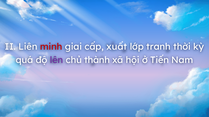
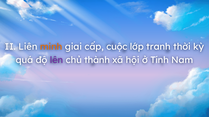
minh colour: red -> orange (51, 47)
xuất: xuất -> cuộc (117, 47)
Tiến: Tiến -> Tính (160, 60)
